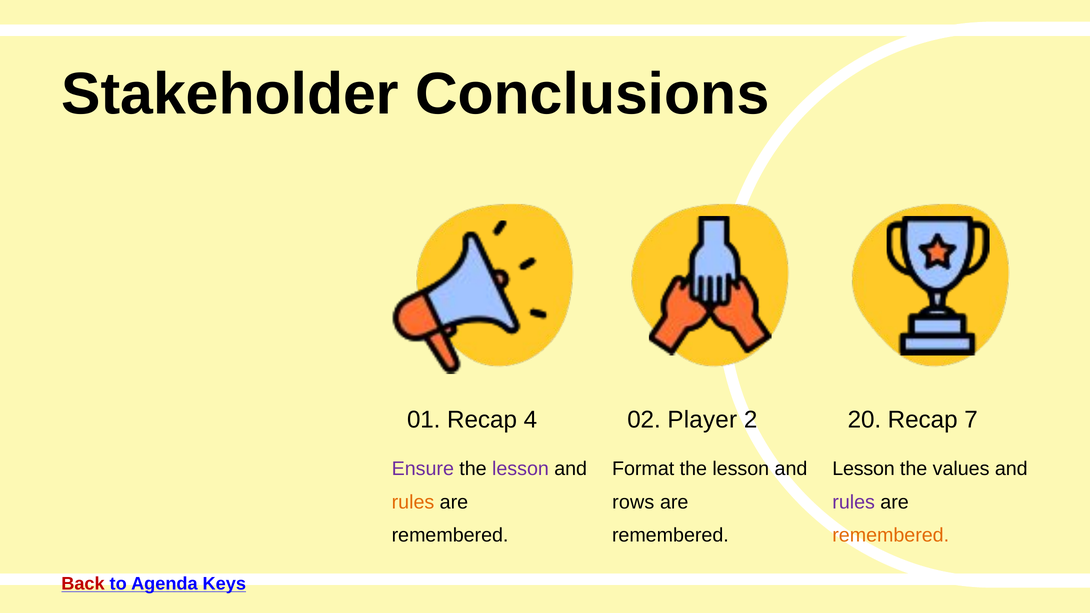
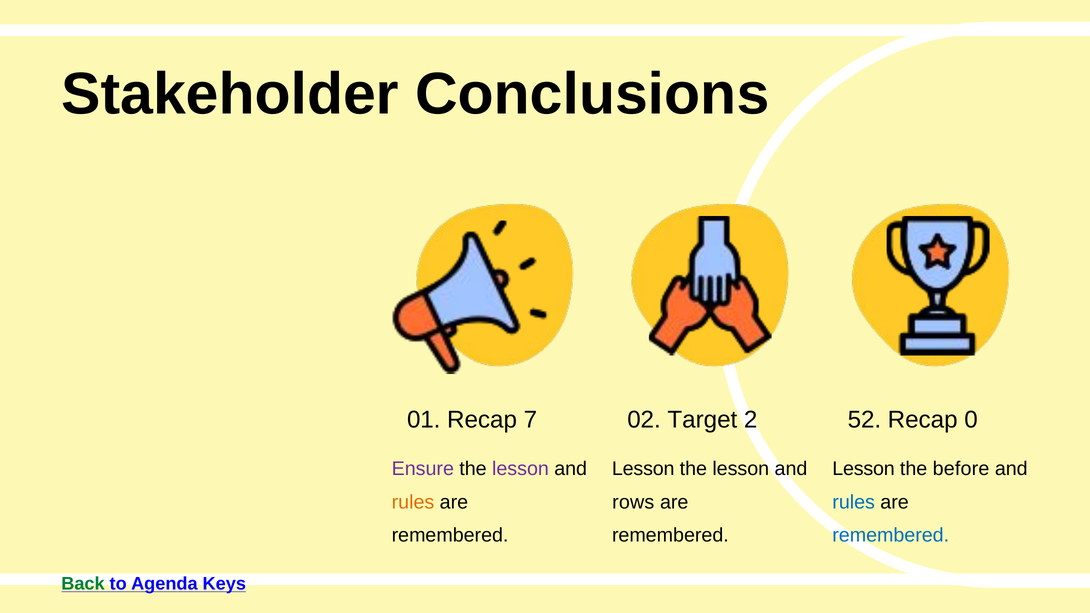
4: 4 -> 7 (530, 420)
Player: Player -> Target (702, 420)
20: 20 -> 52 (864, 420)
7: 7 -> 0 (971, 420)
Format: Format -> Lesson (643, 469)
values: values -> before (961, 469)
rules colour: purple -> blue (854, 502)
remembered colour: orange -> blue (891, 535)
Back colour: red -> green (83, 584)
